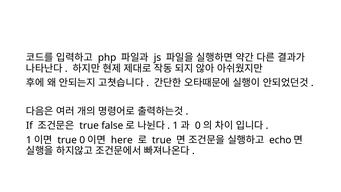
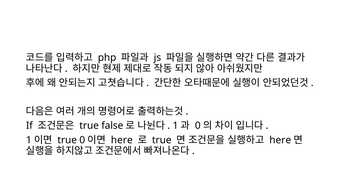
echo: echo -> here (280, 140)
